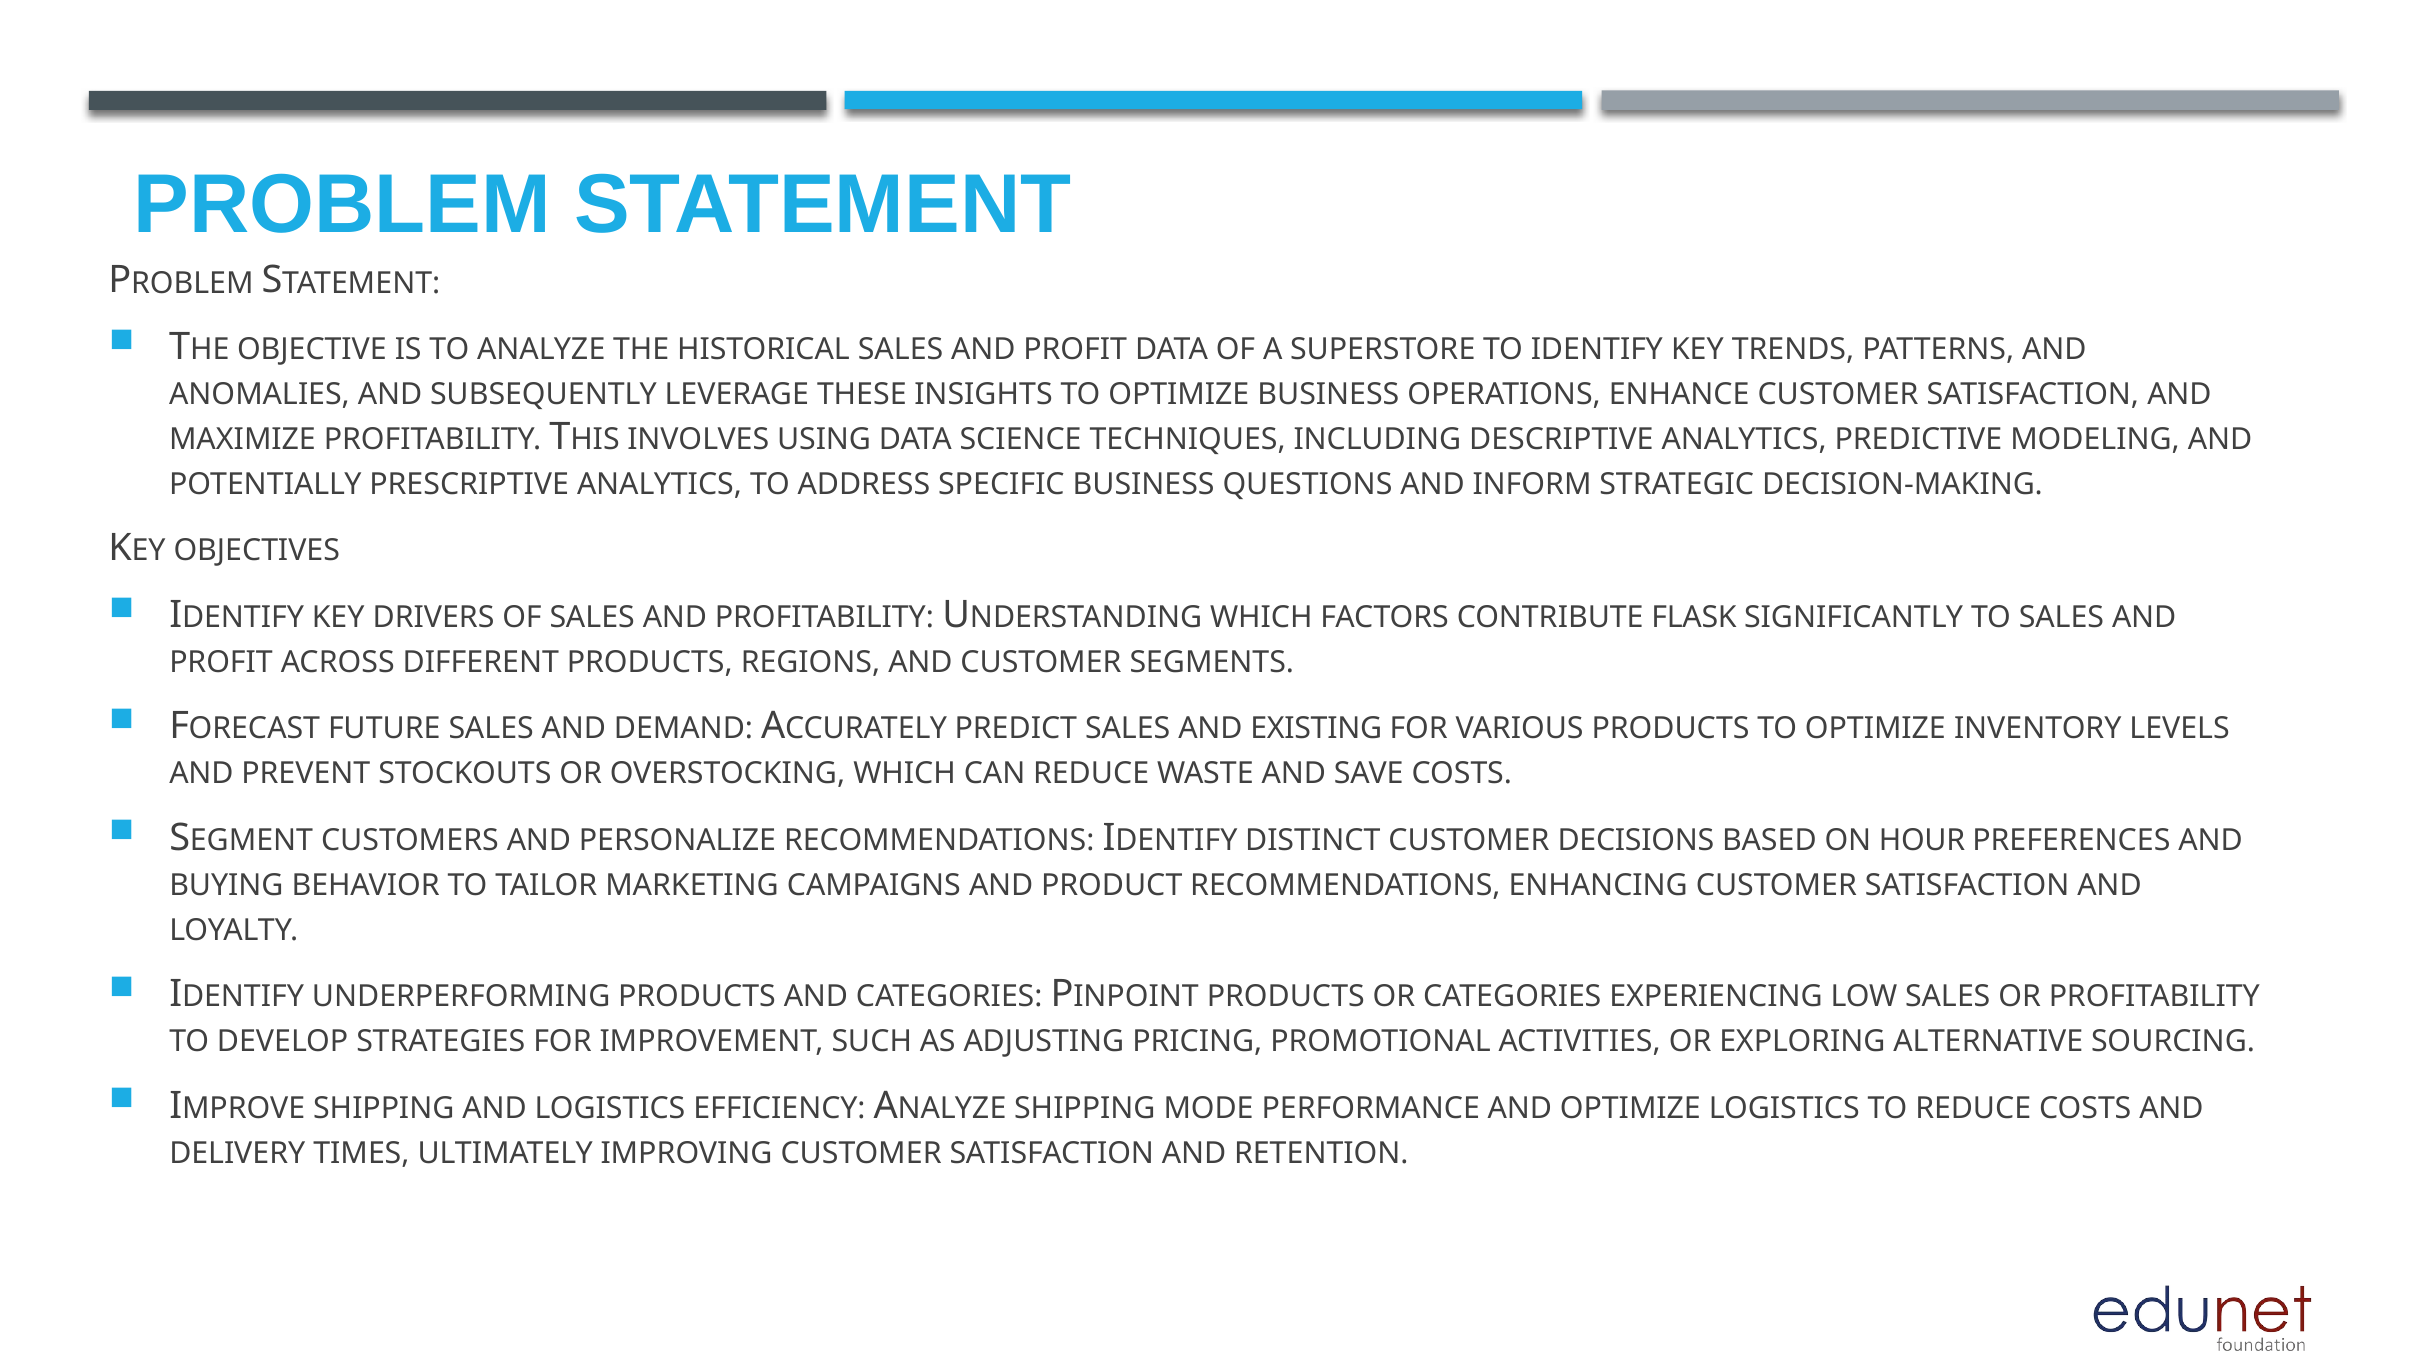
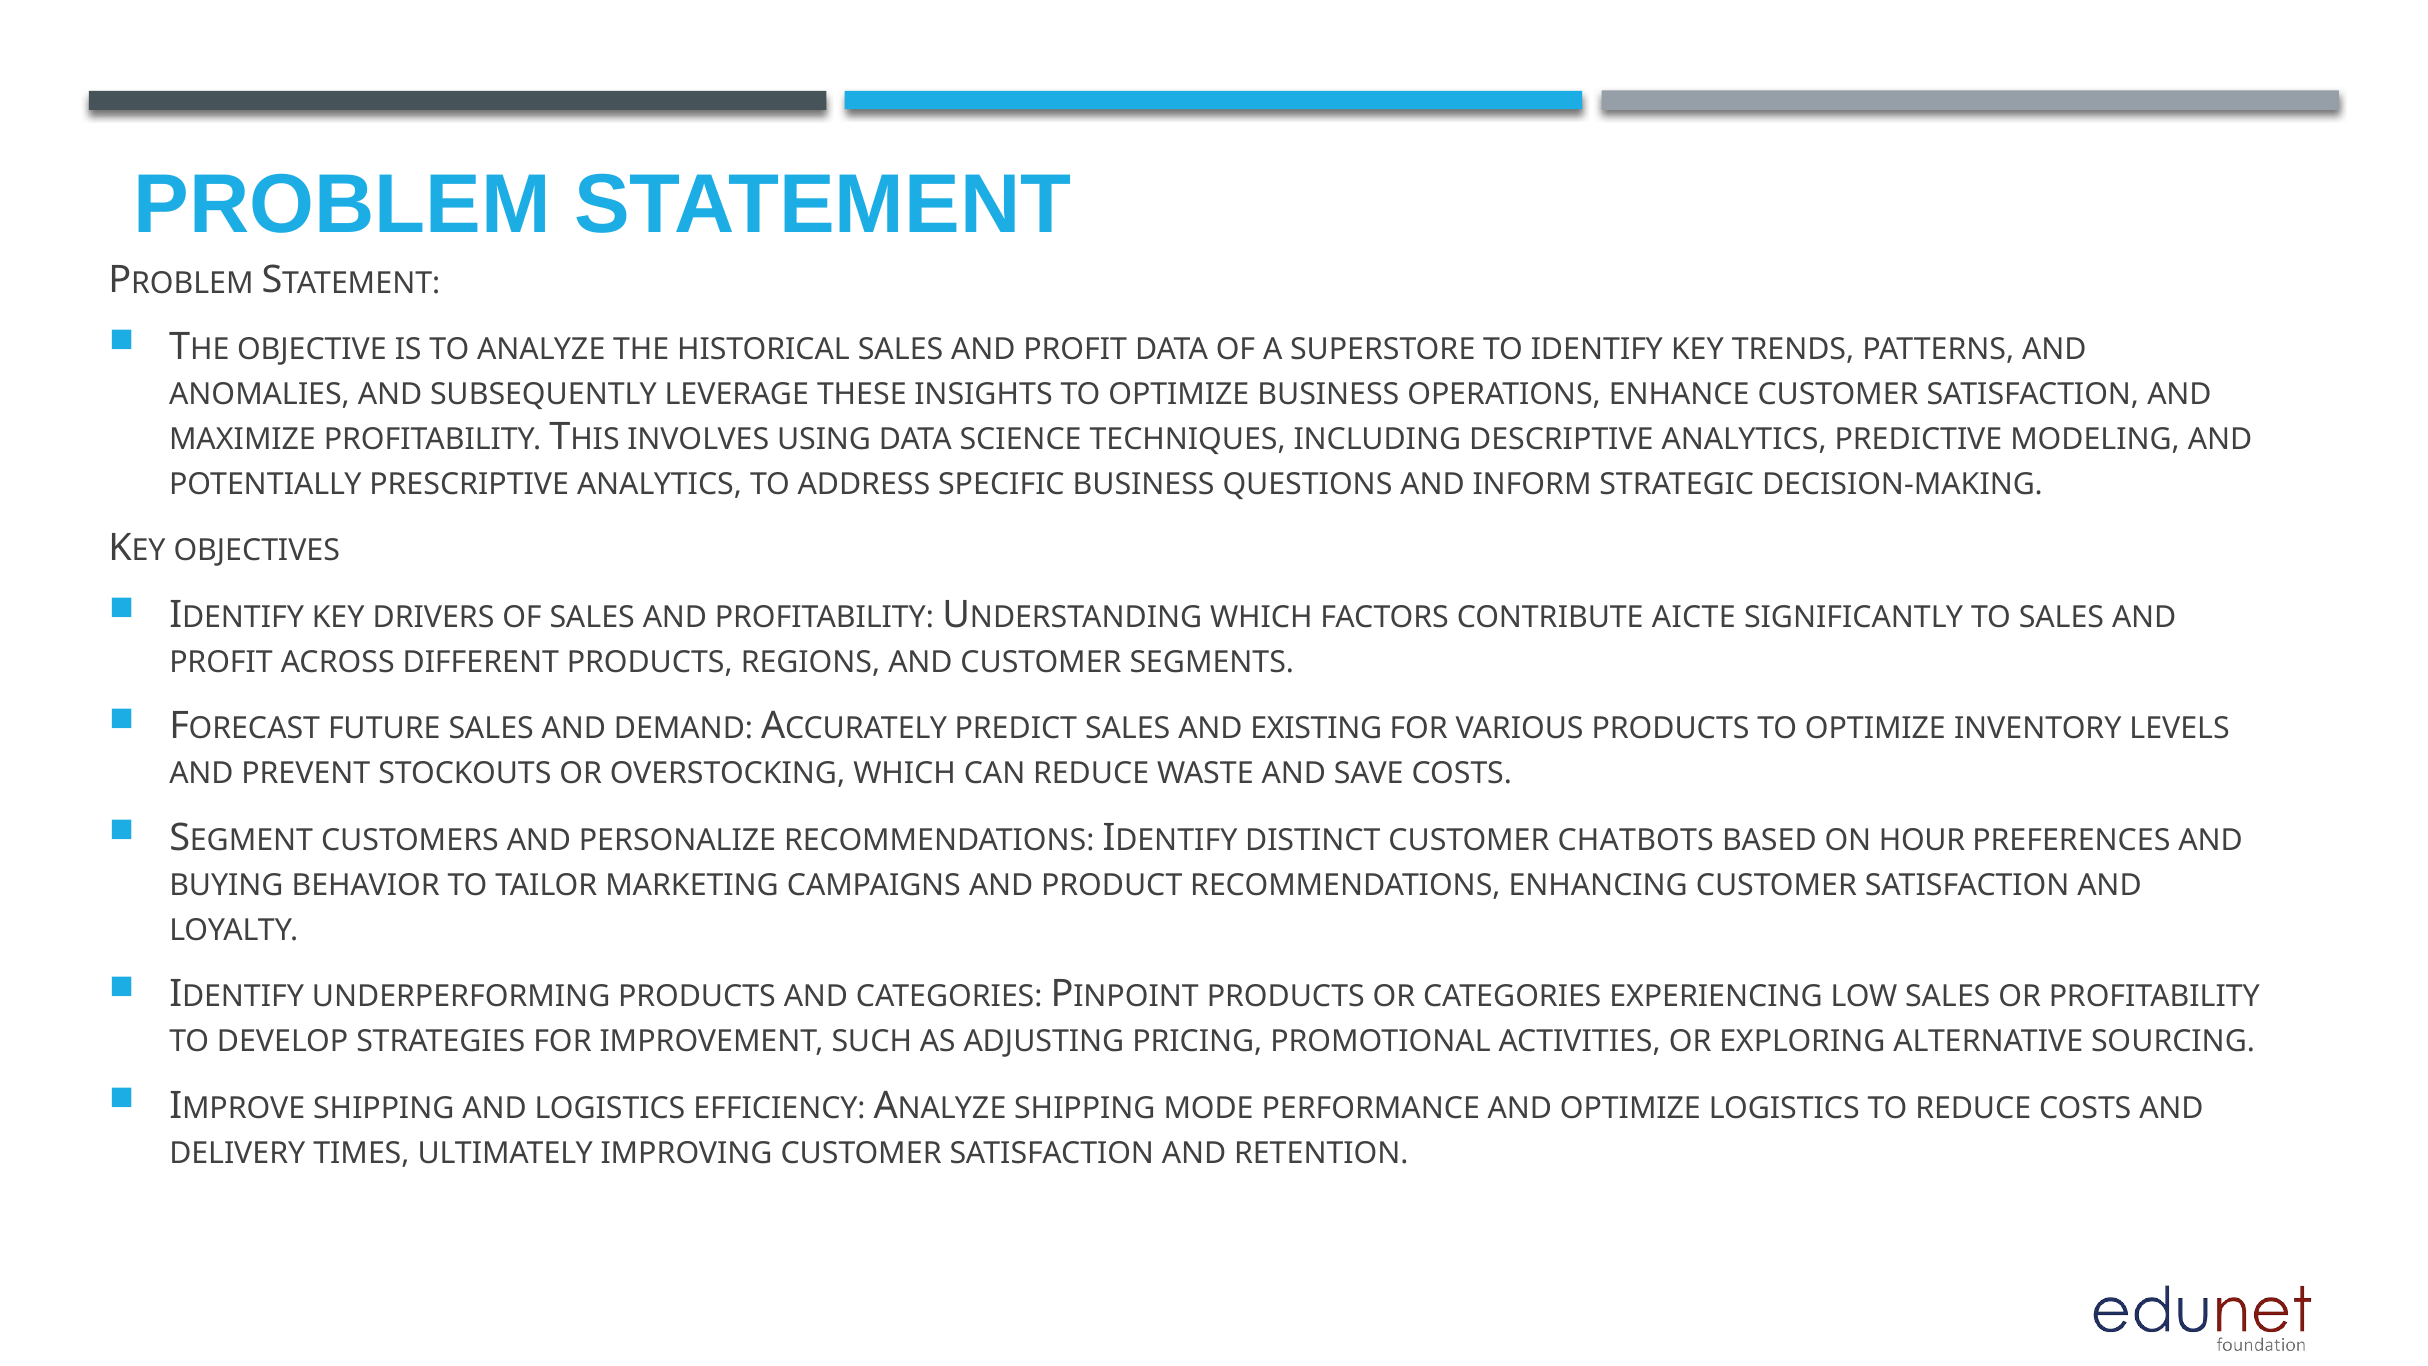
FLASK: FLASK -> AICTE (1694, 617)
DECISIONS: DECISIONS -> CHATBOTS (1636, 840)
